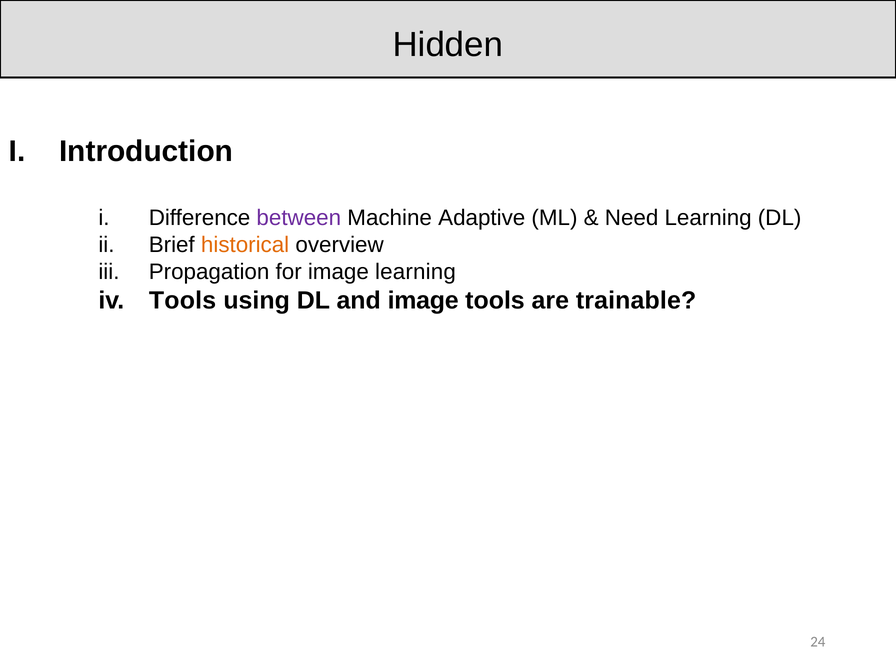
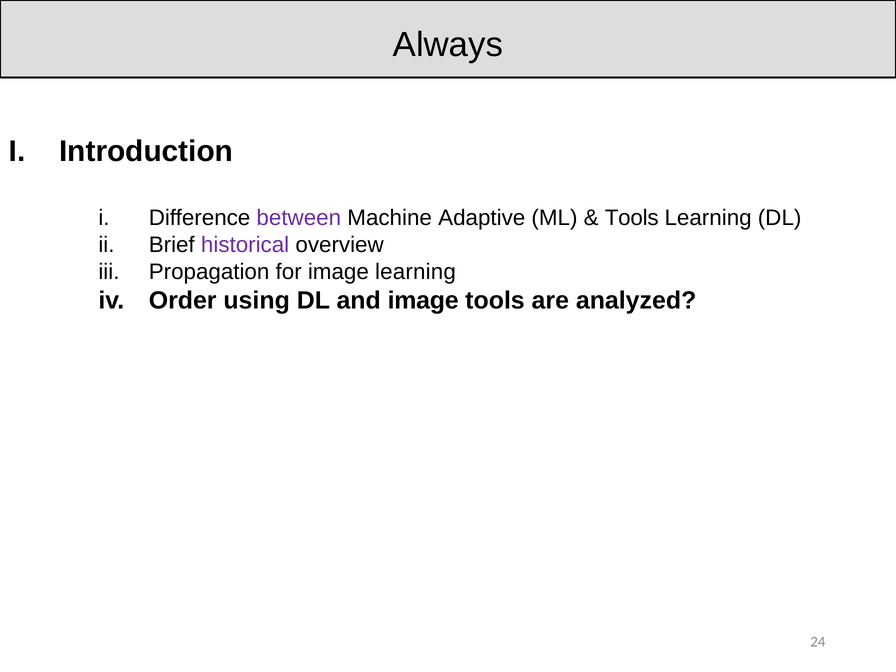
Hidden: Hidden -> Always (448, 45)
Need: Need -> Tools (632, 218)
historical colour: orange -> purple (245, 245)
Tools: Tools -> Order (183, 300)
trainable: trainable -> analyzed (636, 300)
